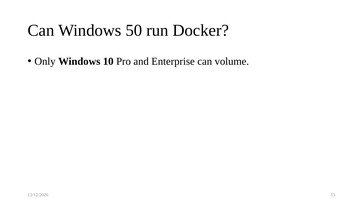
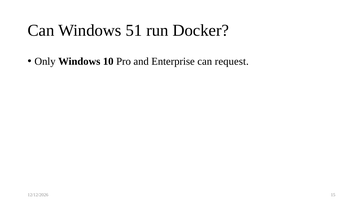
50: 50 -> 51 (134, 30)
volume: volume -> request (232, 61)
